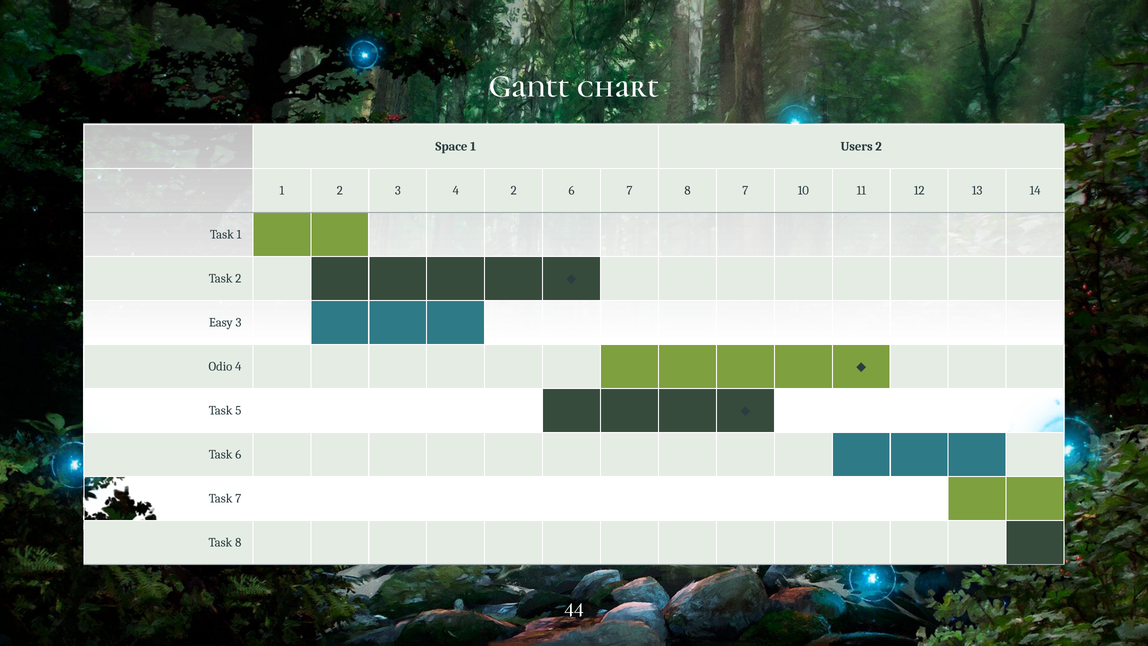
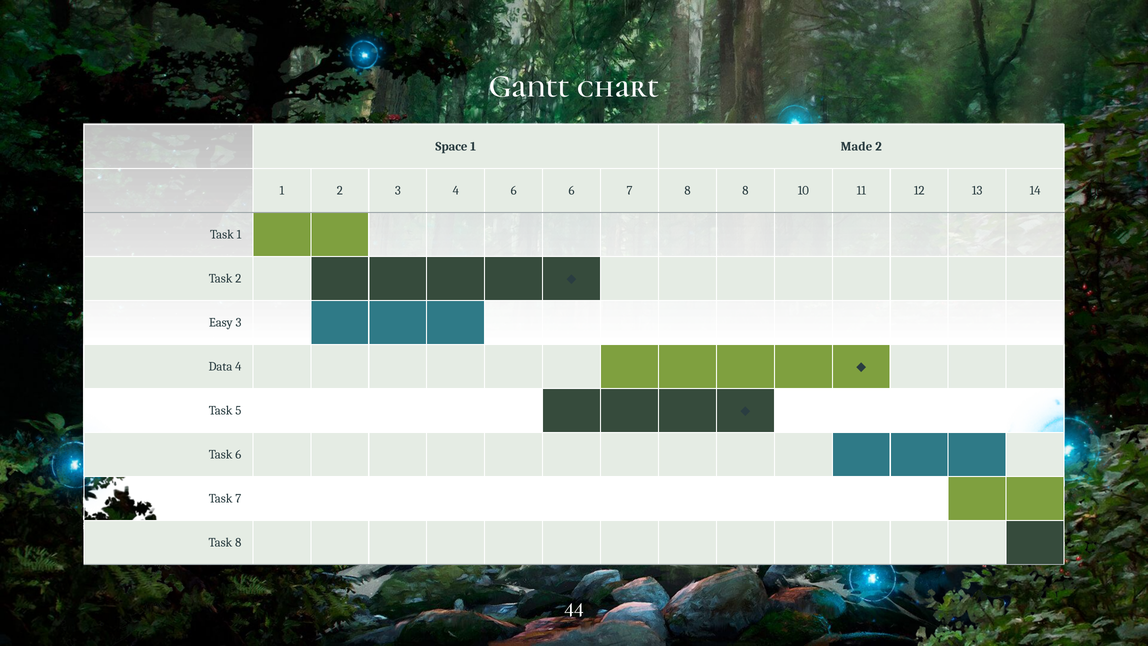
Users: Users -> Made (857, 146)
4 2: 2 -> 6 (514, 190)
8 7: 7 -> 8 (745, 190)
Odio: Odio -> Data (220, 366)
